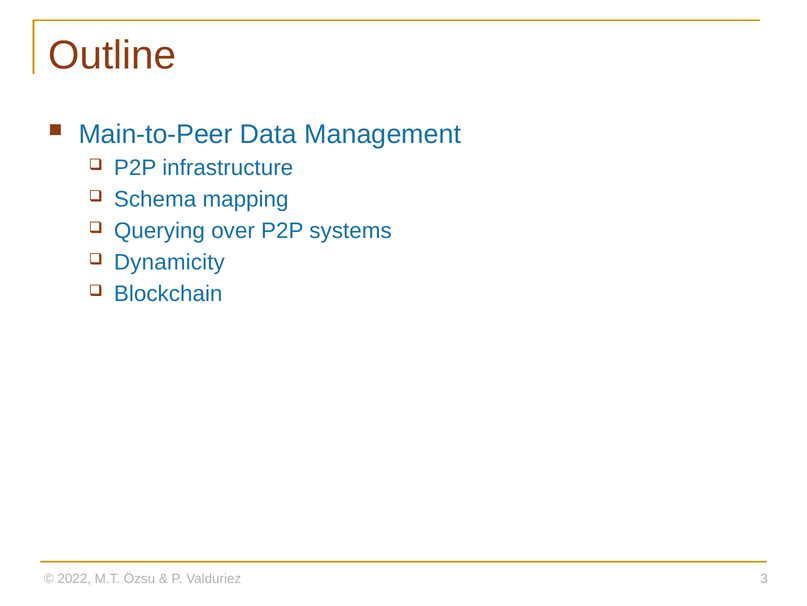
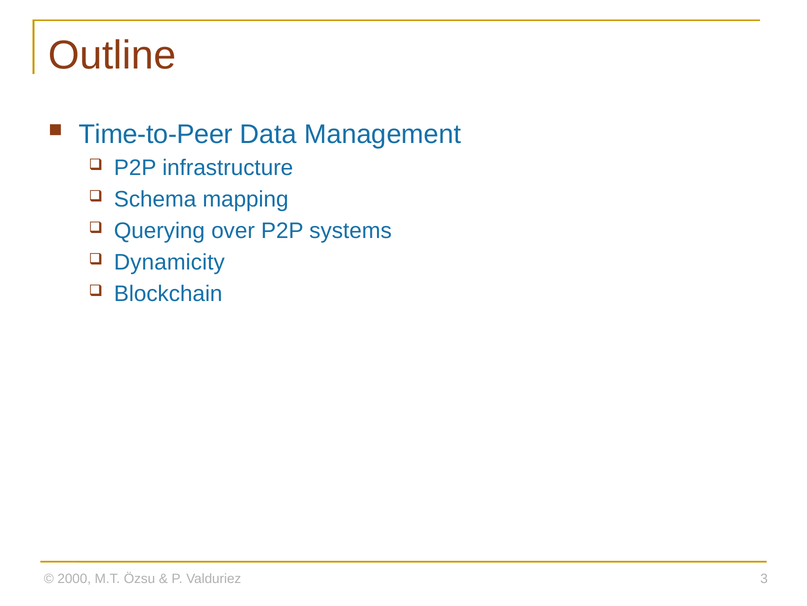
Main-to-Peer: Main-to-Peer -> Time-to-Peer (156, 134)
2022: 2022 -> 2000 (74, 578)
